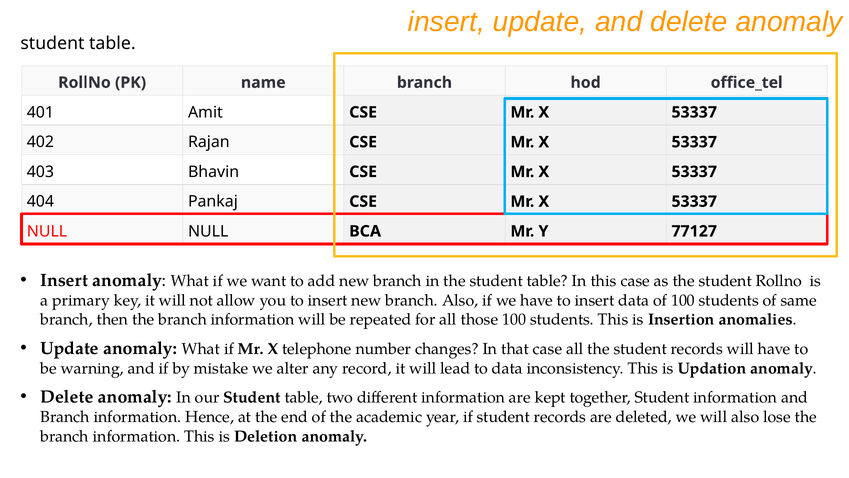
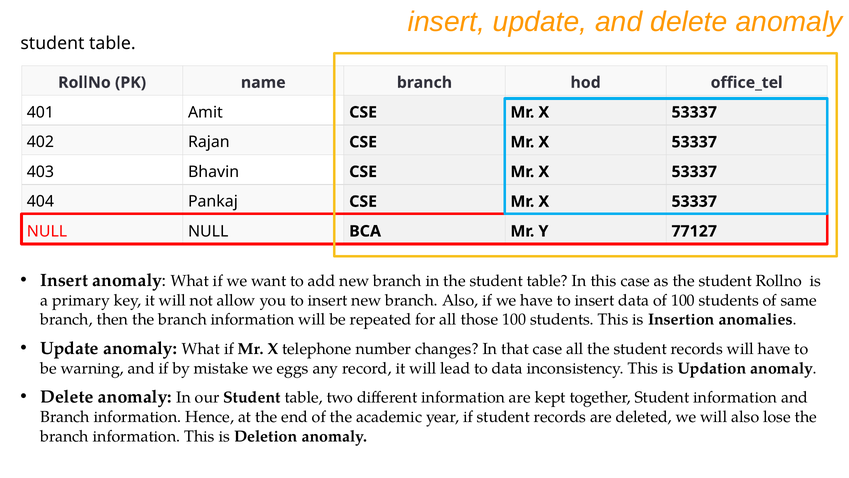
alter: alter -> eggs (293, 368)
